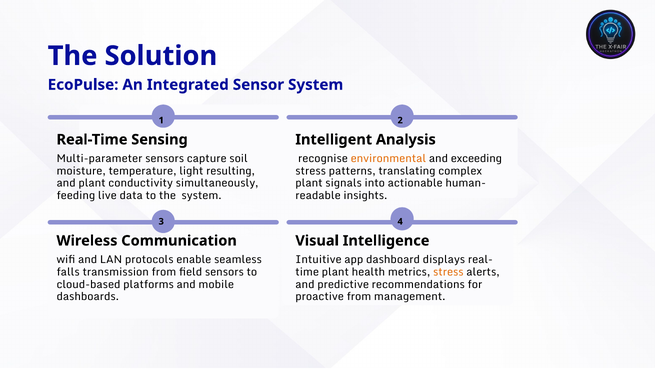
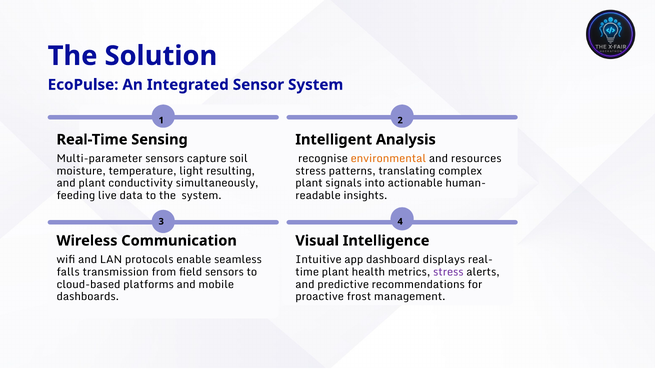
exceeding: exceeding -> resources (476, 158)
stress colour: orange -> purple (448, 272)
proactive from: from -> frost (359, 296)
